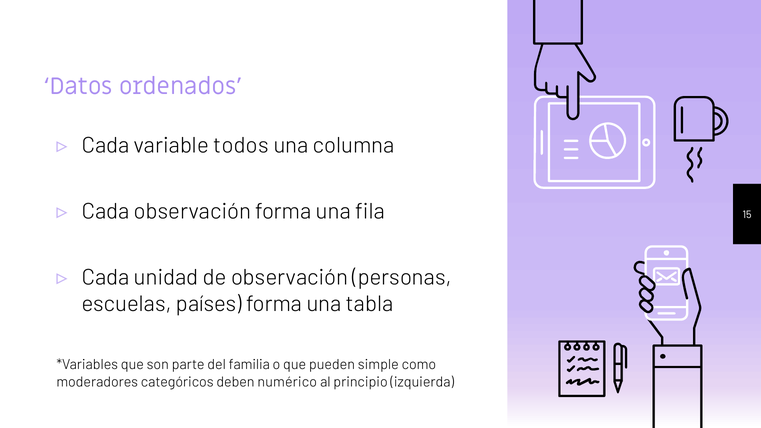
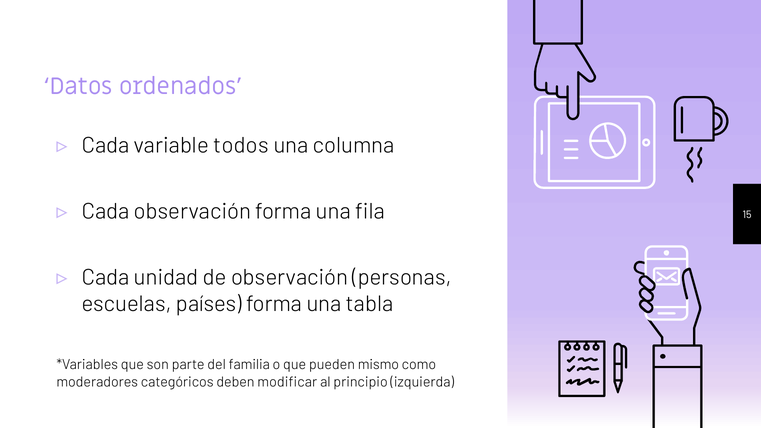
simple: simple -> mismo (378, 365)
numérico: numérico -> modificar (287, 382)
